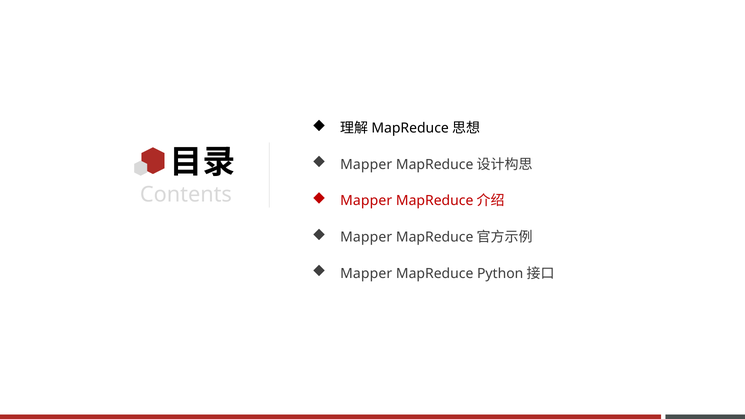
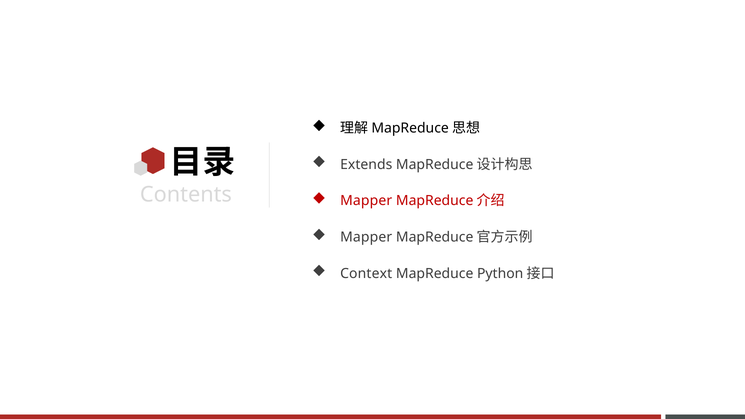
Mapper: Mapper -> Extends (366, 165)
Mapper: Mapper -> Context (366, 274)
